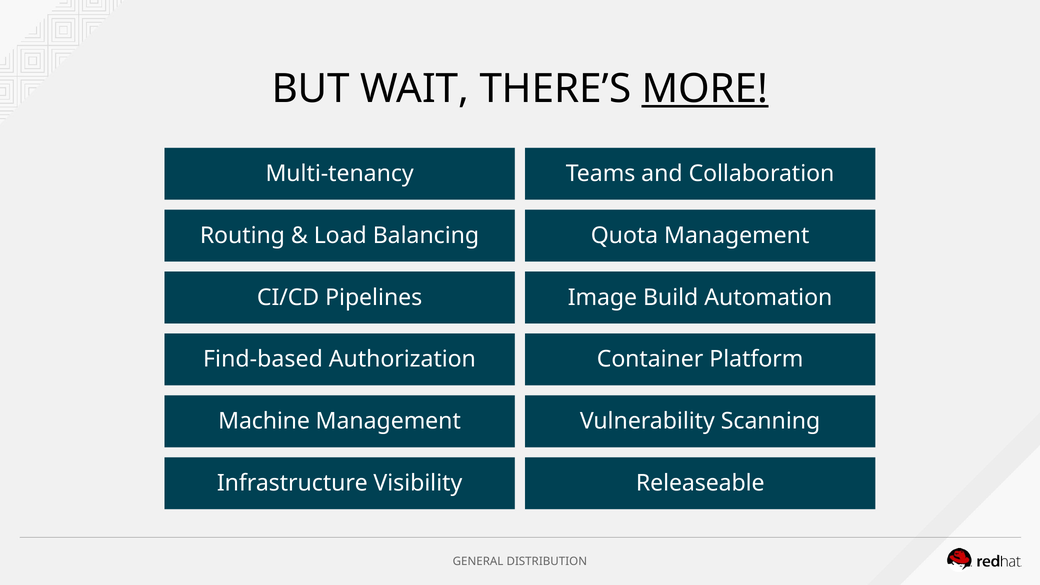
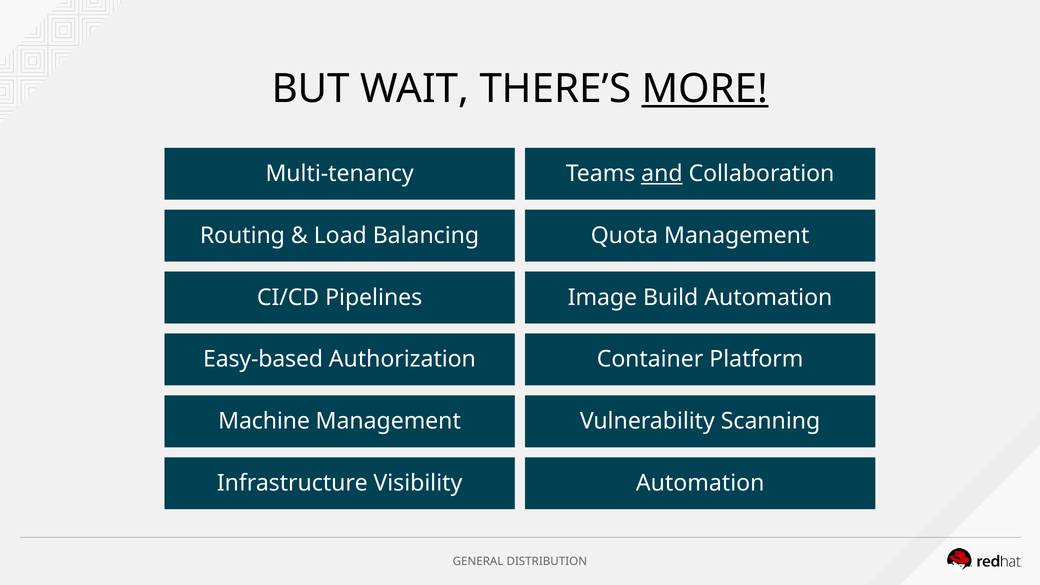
and underline: none -> present (662, 174)
Find-based: Find-based -> Easy-based (263, 359)
Releaseable: Releaseable -> Automation (700, 483)
